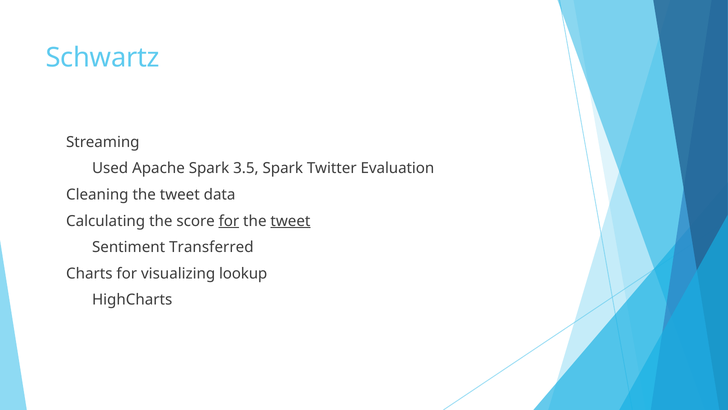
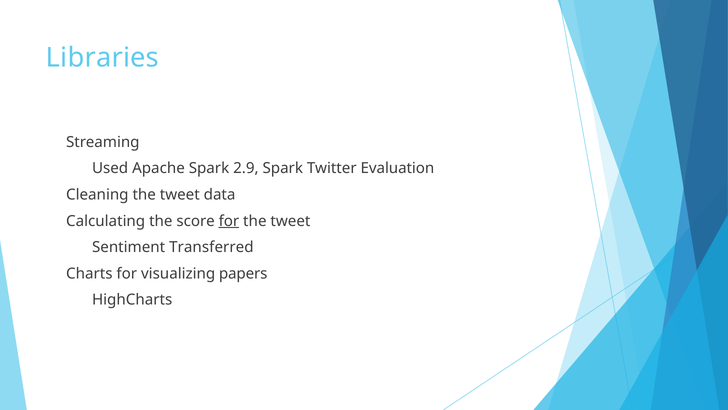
Schwartz: Schwartz -> Libraries (102, 57)
3.5: 3.5 -> 2.9 (246, 168)
tweet underline: present -> none (290, 221)
lookup: lookup -> papers (243, 273)
